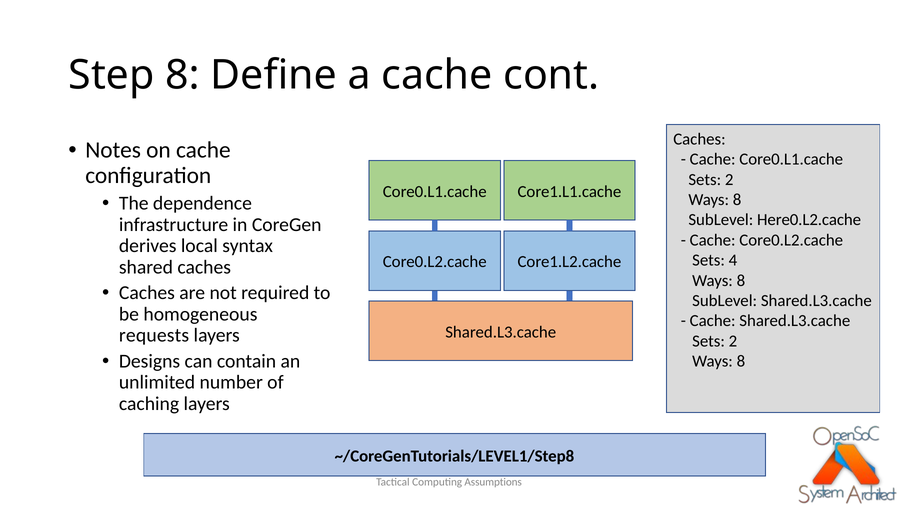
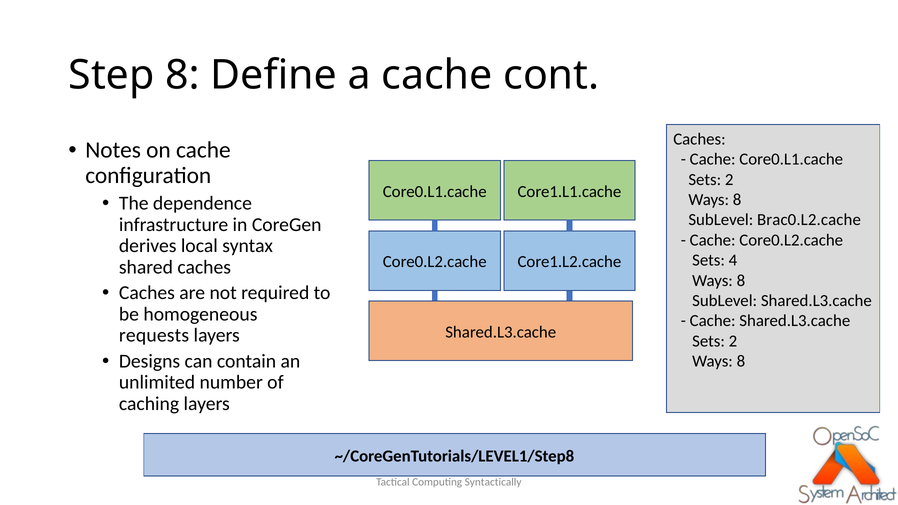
Here0.L2.cache: Here0.L2.cache -> Brac0.L2.cache (809, 220)
Assumptions: Assumptions -> Syntactically (493, 482)
